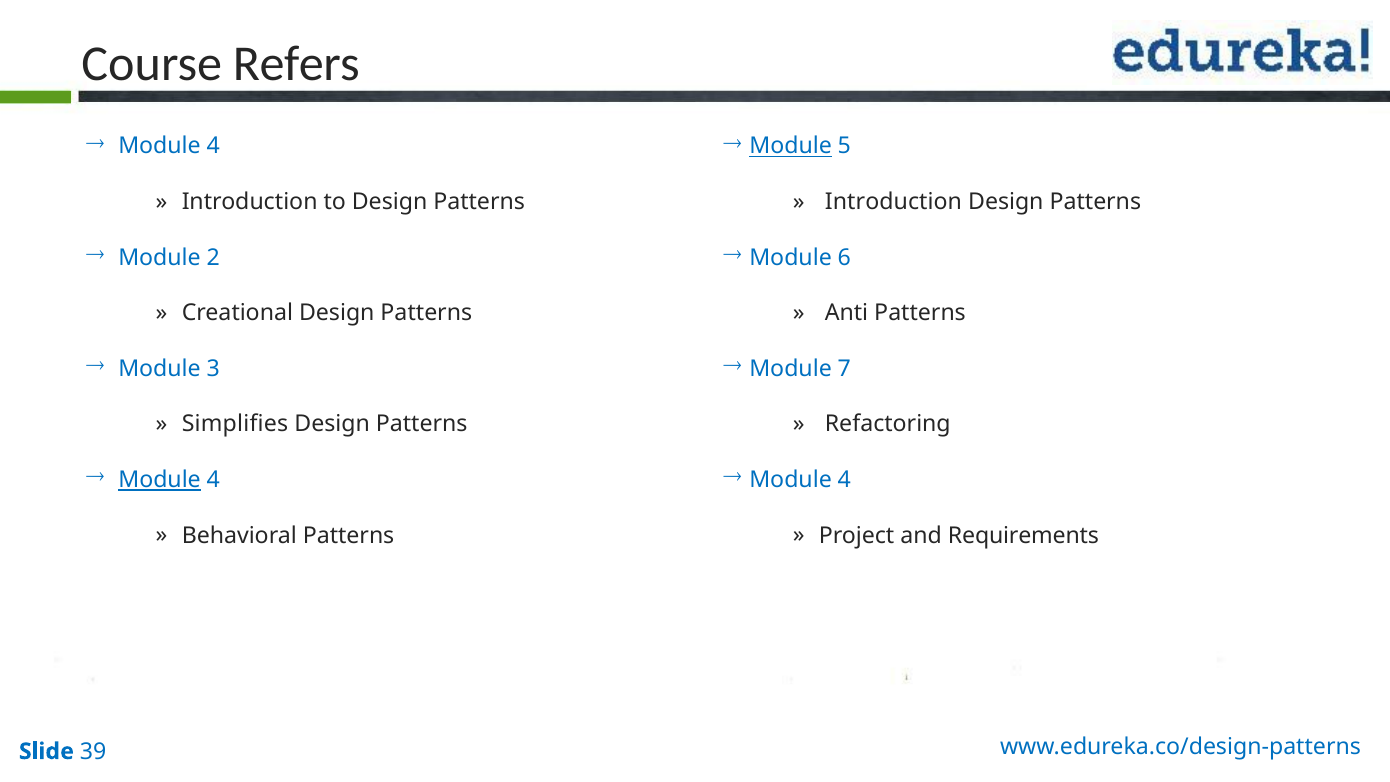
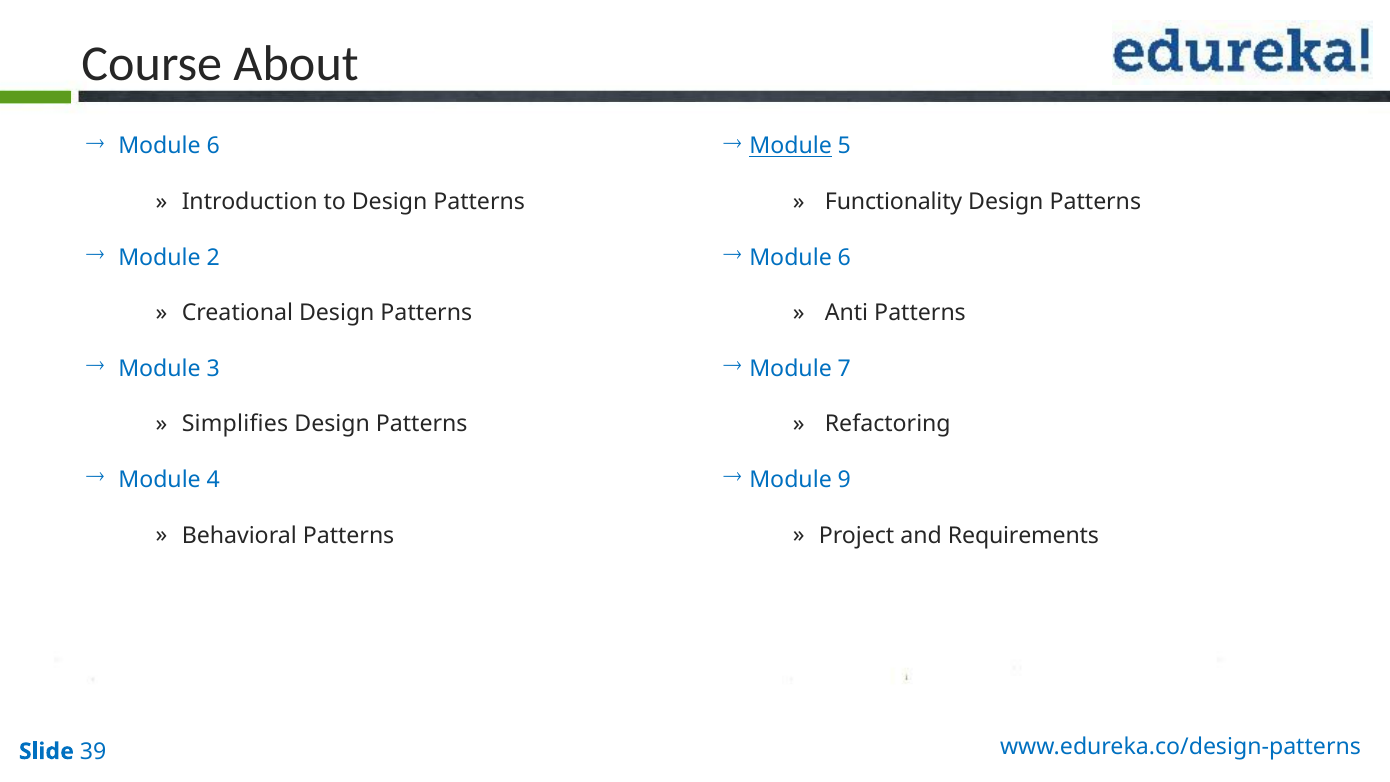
Refers: Refers -> About (296, 64)
4: 4 -> 6 (213, 146)
Introduction: Introduction -> Functionality (894, 202)
Module underline: present -> none (160, 480)
4: 4 -> 9 (844, 480)
